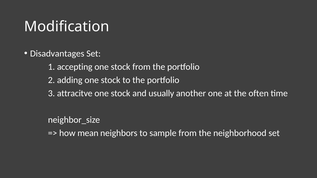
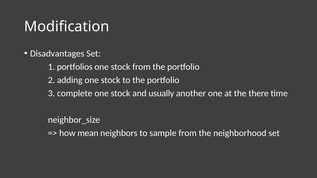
accepting: accepting -> portfolios (75, 67)
attracitve: attracitve -> complete (75, 93)
often: often -> there (259, 93)
